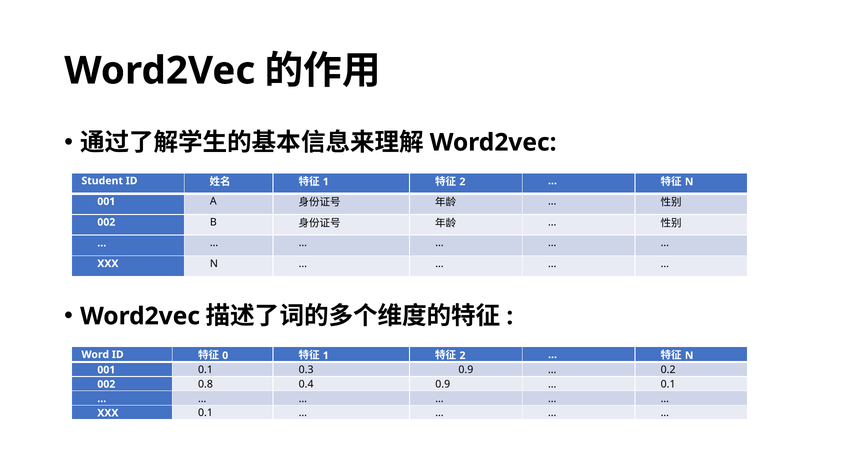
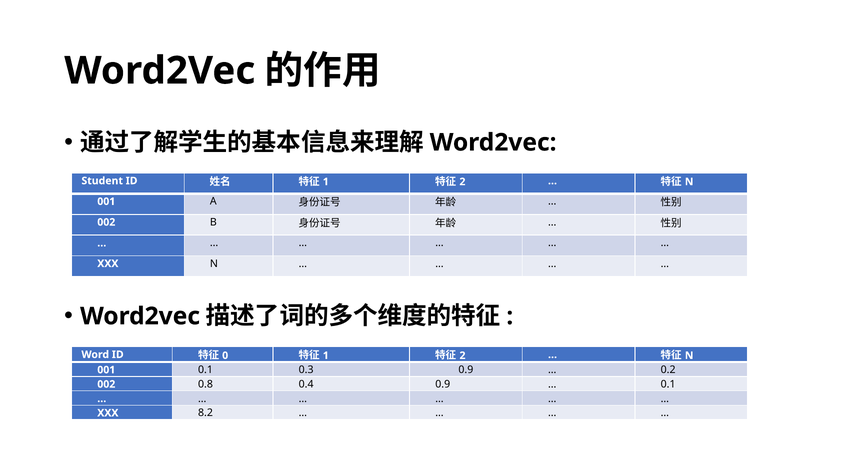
XXX 0.1: 0.1 -> 8.2 (205, 413)
